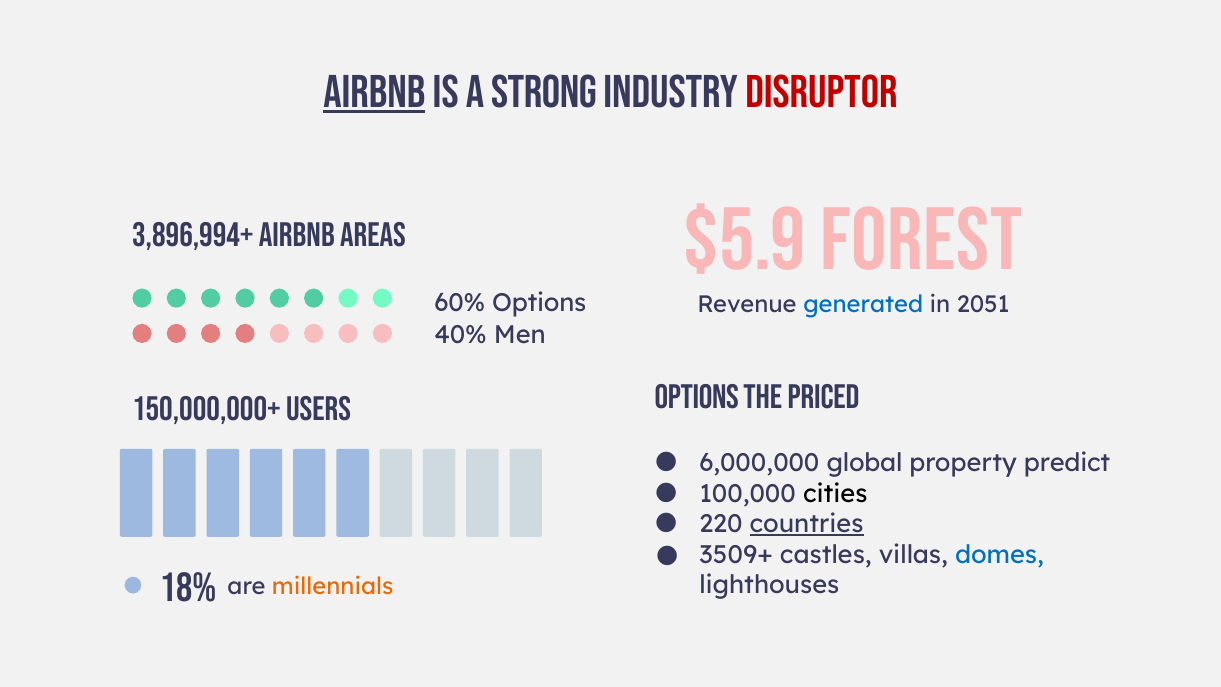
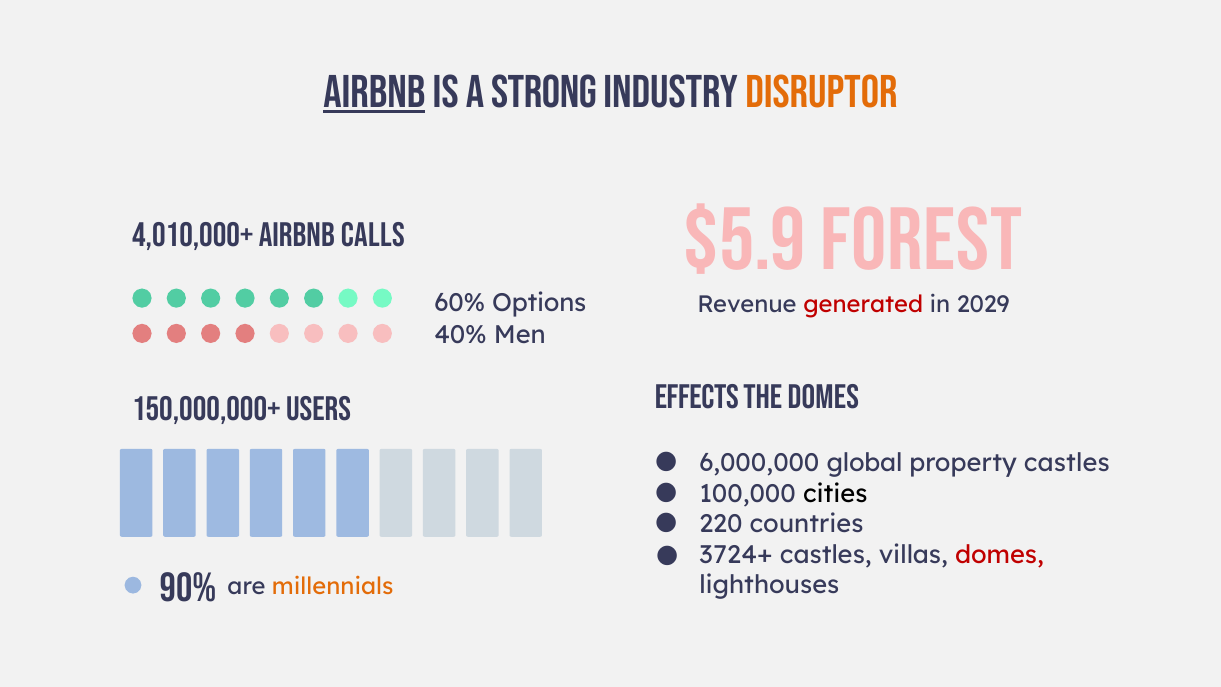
disruptor colour: red -> orange (821, 92)
3,896,994+: 3,896,994+ -> 4,010,000+ (193, 235)
areas: areas -> calls (373, 235)
generated colour: blue -> red (863, 304)
2051: 2051 -> 2029 (983, 304)
Options: Options -> Effects (697, 397)
the priced: priced -> domes (823, 397)
property predict: predict -> castles (1067, 463)
countries underline: present -> none (807, 524)
3509+: 3509+ -> 3724+ (736, 555)
domes colour: blue -> red (999, 555)
18%: 18% -> 90% (188, 588)
